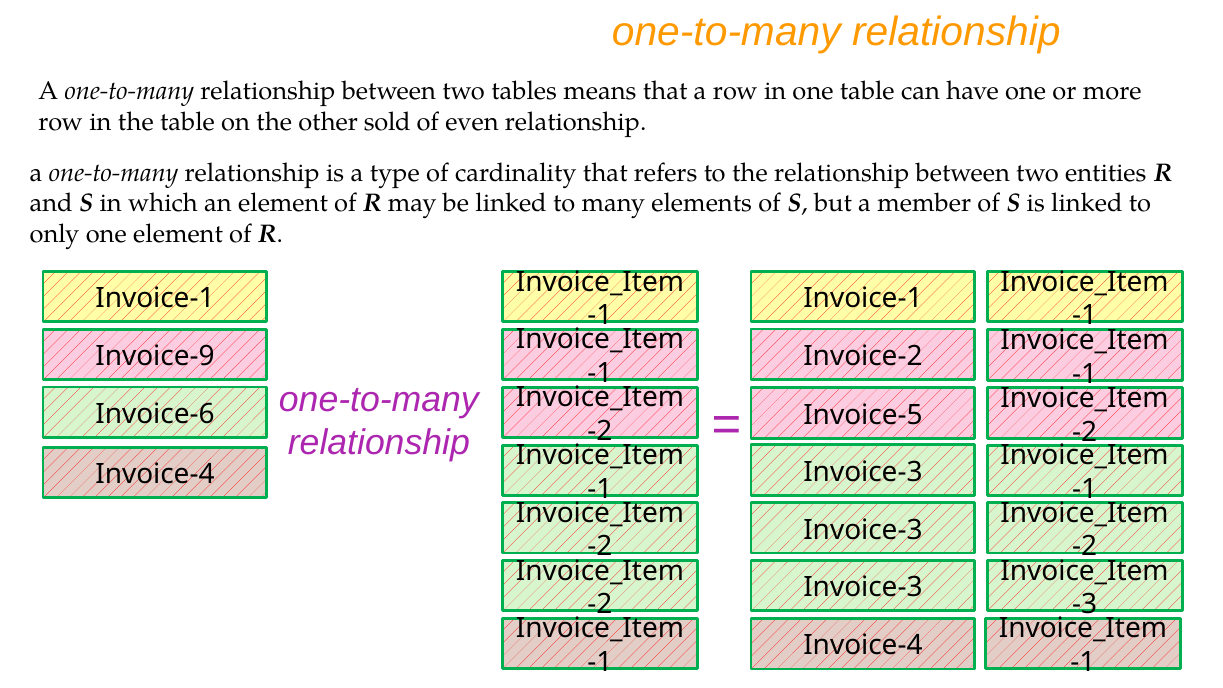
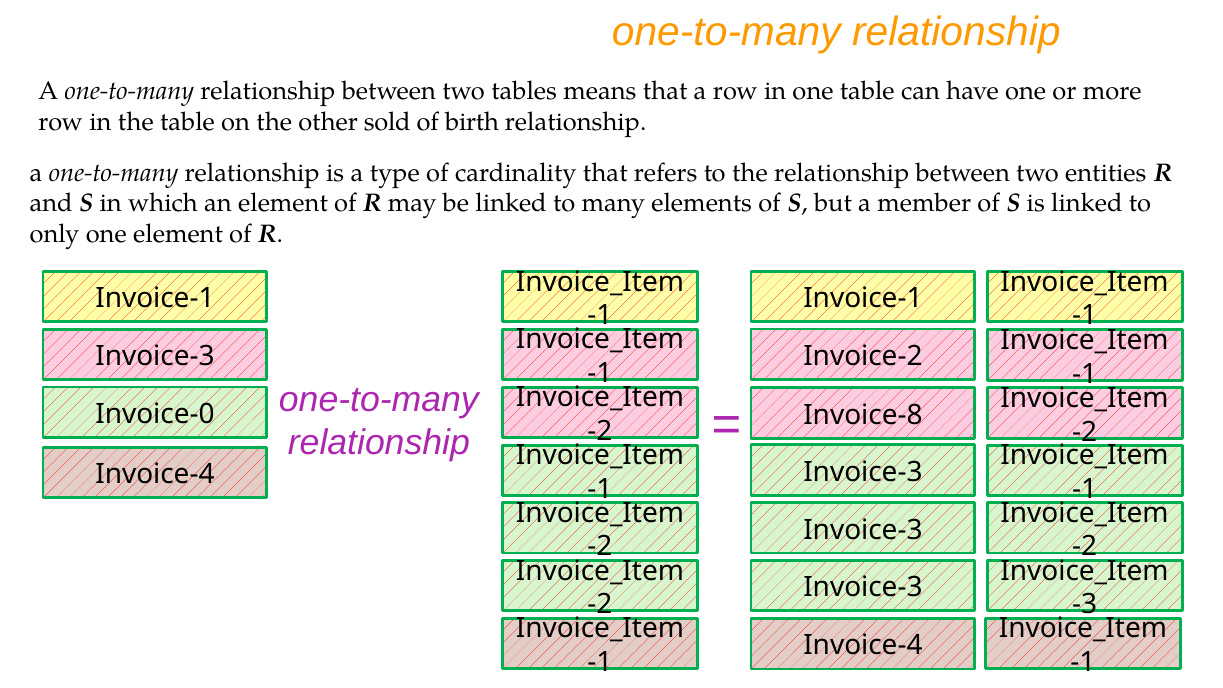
even: even -> birth (472, 122)
Invoice-9: Invoice-9 -> Invoice-3 (155, 356)
Invoice-6: Invoice-6 -> Invoice-0 (155, 414)
Invoice-5: Invoice-5 -> Invoice-8 (863, 415)
